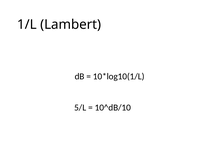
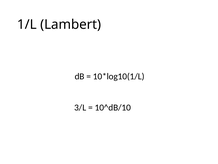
5/L: 5/L -> 3/L (80, 107)
